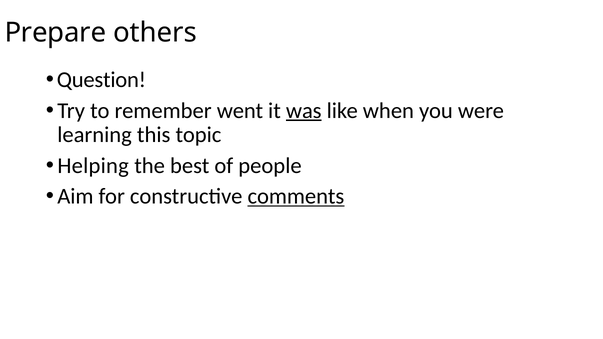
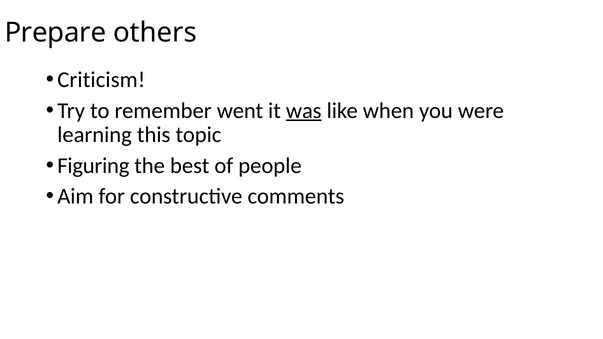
Question: Question -> Criticism (101, 80)
Helping: Helping -> Figuring (93, 166)
comments underline: present -> none (296, 196)
